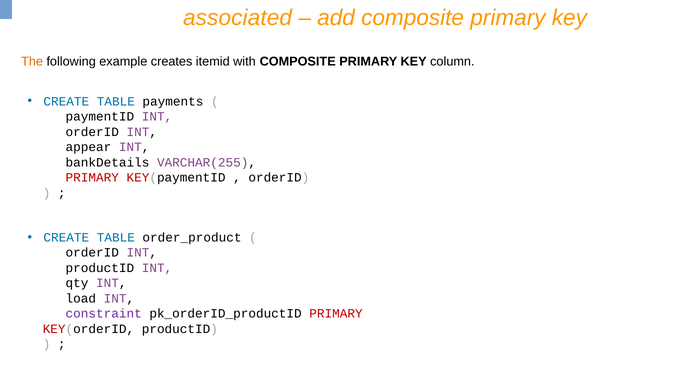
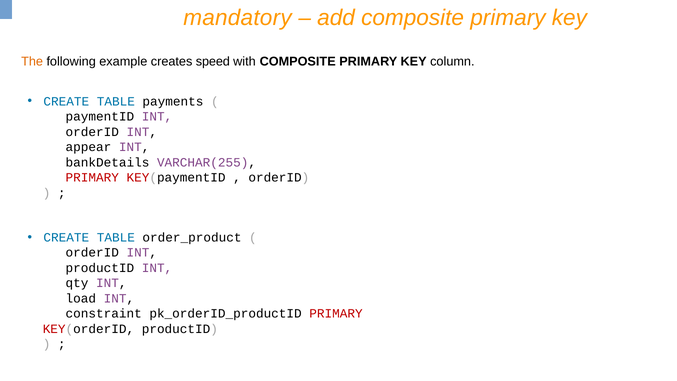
associated: associated -> mandatory (237, 18)
itemid: itemid -> speed (213, 61)
constraint colour: purple -> black (104, 314)
